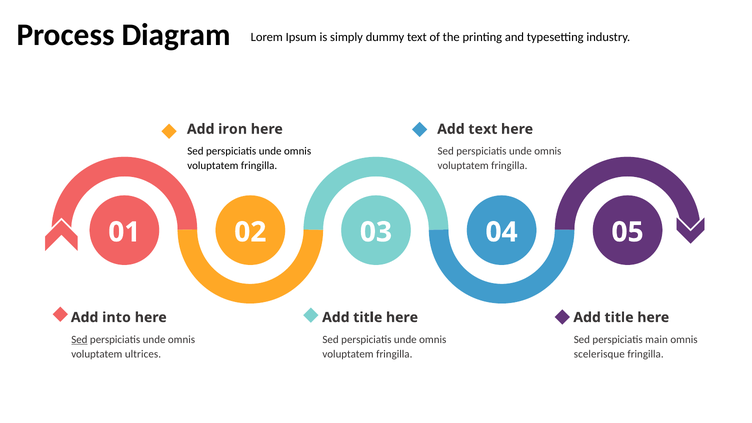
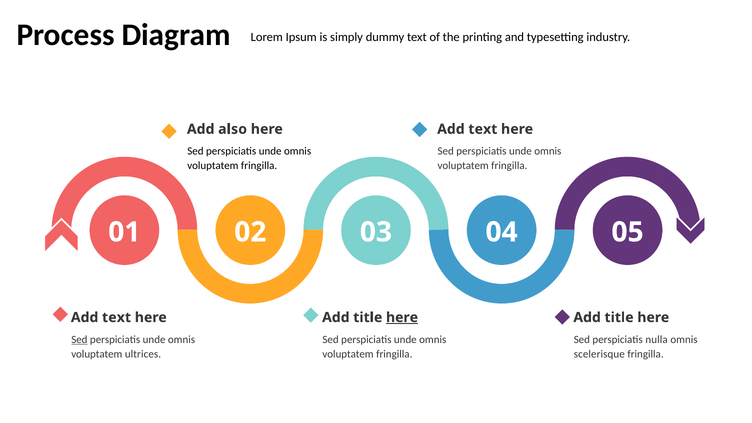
iron: iron -> also (233, 129)
into: into -> text (117, 317)
here underline: none -> present (402, 317)
main: main -> nulla (657, 339)
